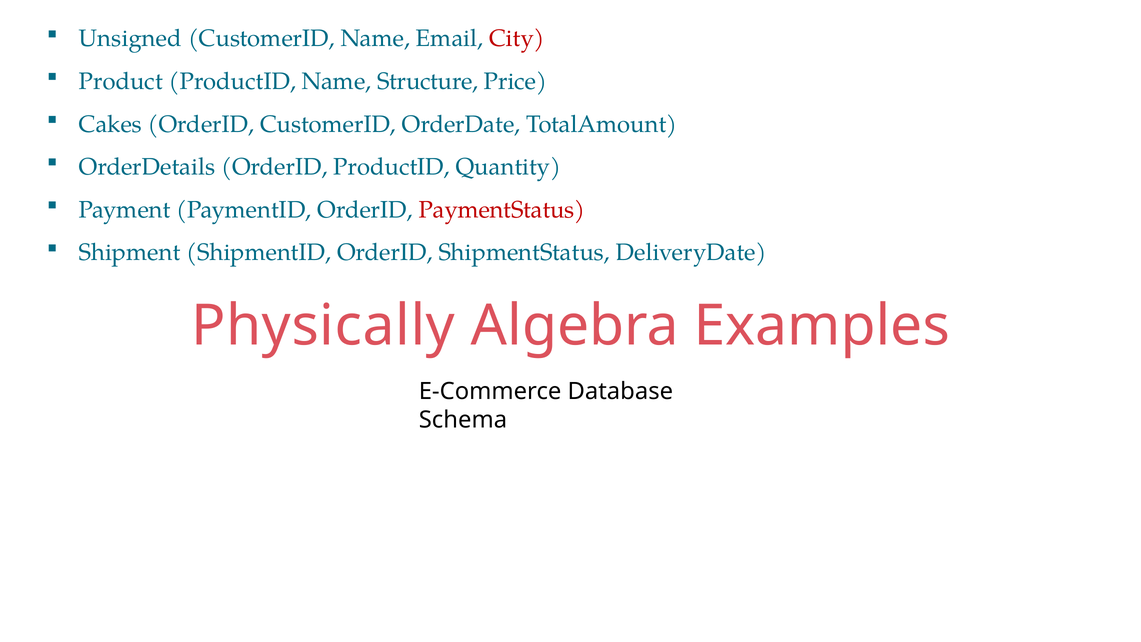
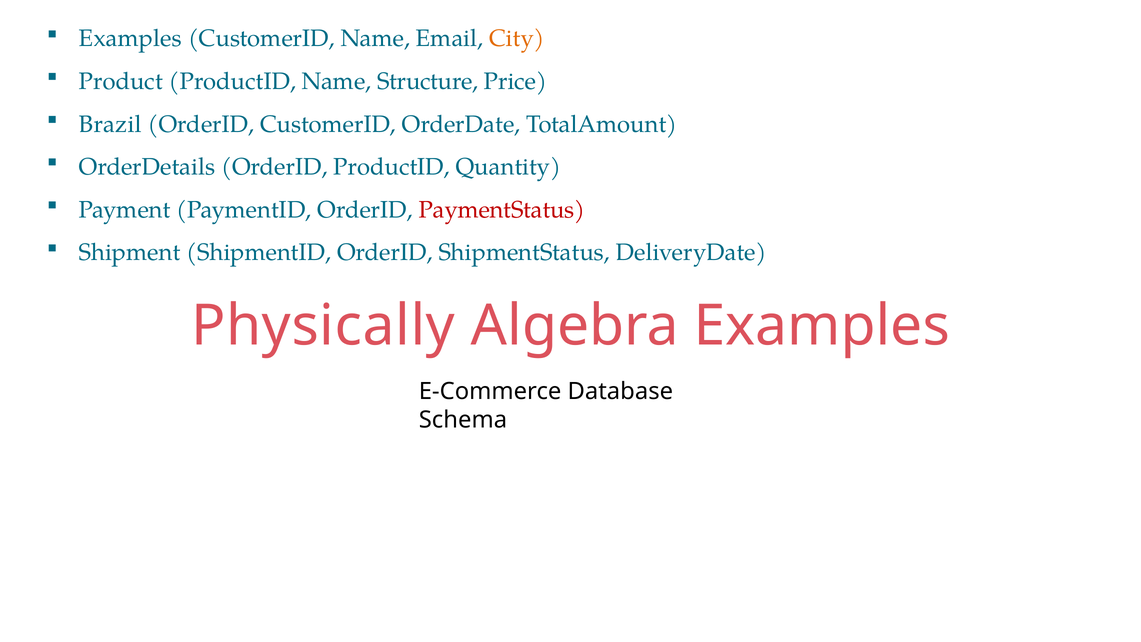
Unsigned: Unsigned -> Examples (130, 39)
City colour: red -> orange (517, 39)
Cakes: Cakes -> Brazil (110, 124)
